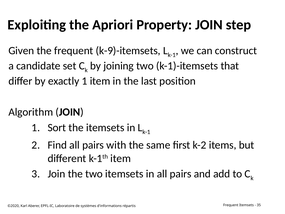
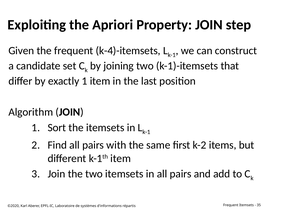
k-9)-itemsets: k-9)-itemsets -> k-4)-itemsets (128, 51)
